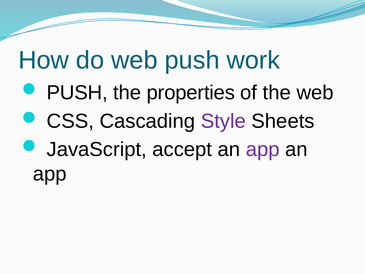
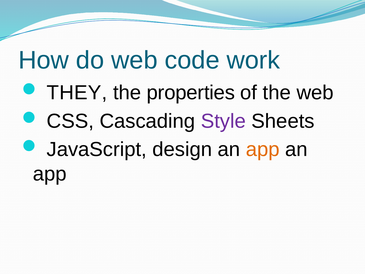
web push: push -> code (192, 60)
PUSH: PUSH -> THEY (77, 93)
accept: accept -> design (182, 149)
app colour: purple -> orange (263, 149)
